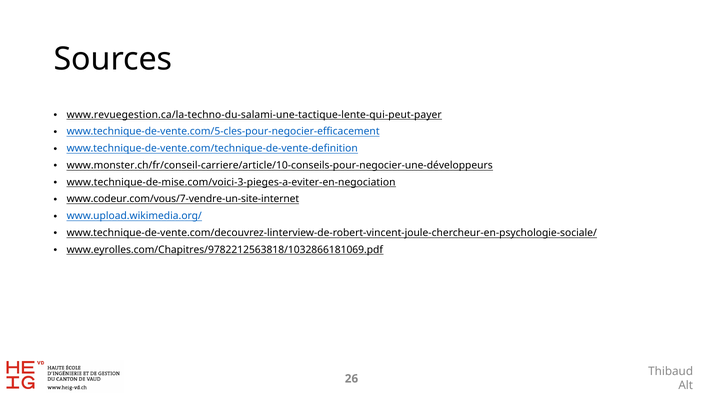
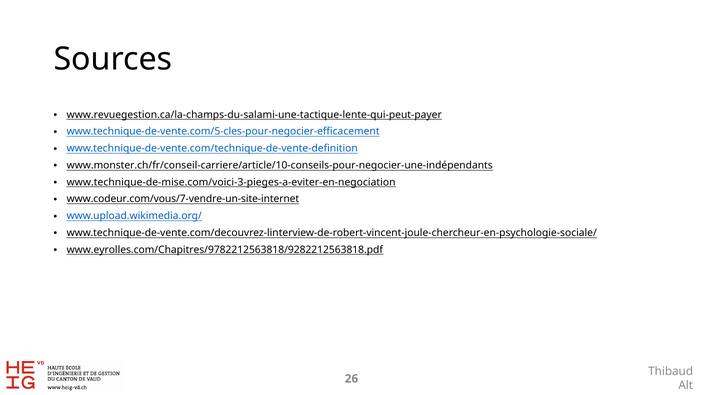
www.revuegestion.ca/la-techno-du-salami-une-tactique-lente-qui-peut-payer: www.revuegestion.ca/la-techno-du-salami-une-tactique-lente-qui-peut-payer -> www.revuegestion.ca/la-champs-du-salami-une-tactique-lente-qui-peut-payer (254, 115)
www.monster.ch/fr/conseil-carriere/article/10-conseils-pour-negocier-une-développeurs: www.monster.ch/fr/conseil-carriere/article/10-conseils-pour-negocier-une-développeurs -> www.monster.ch/fr/conseil-carriere/article/10-conseils-pour-negocier-une-indépendants (280, 165)
www.eyrolles.com/Chapitres/9782212563818/1032866181069.pdf: www.eyrolles.com/Chapitres/9782212563818/1032866181069.pdf -> www.eyrolles.com/Chapitres/9782212563818/9282212563818.pdf (225, 250)
